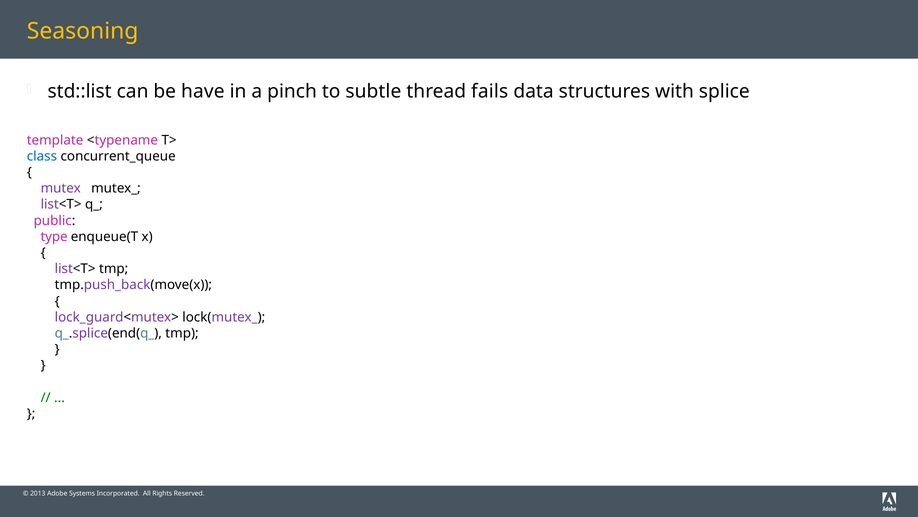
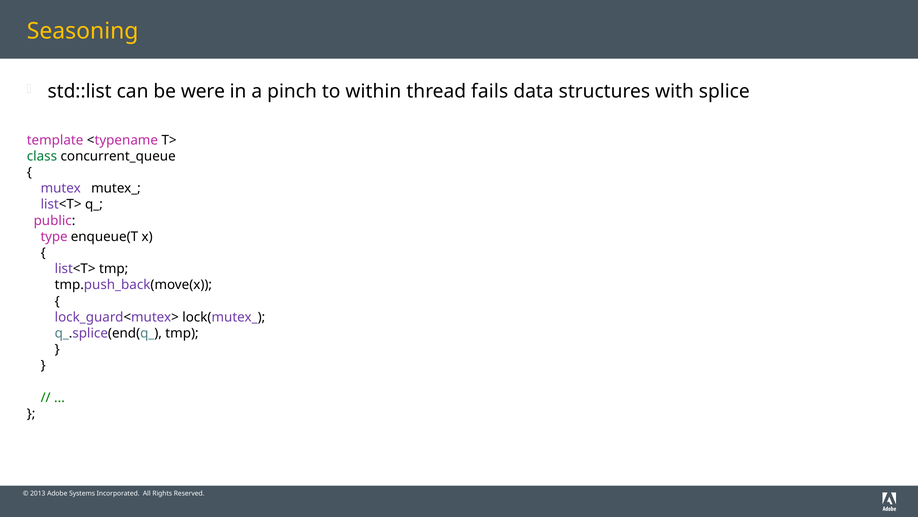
have: have -> were (203, 91)
subtle: subtle -> within (373, 91)
class colour: blue -> green (42, 156)
